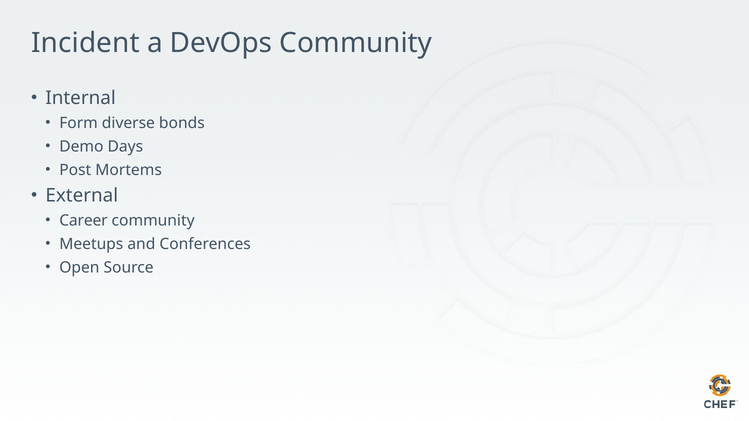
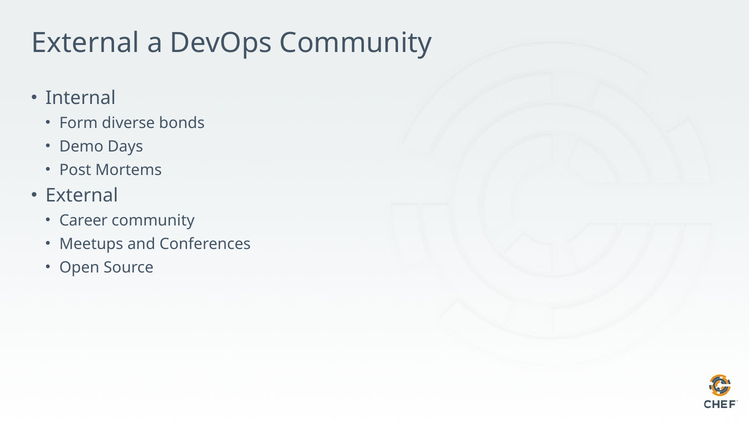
Incident: Incident -> External (85, 43)
